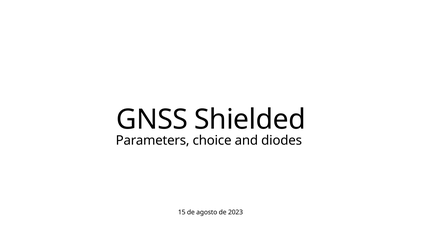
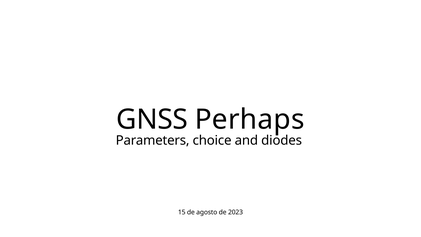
Shielded: Shielded -> Perhaps (250, 119)
